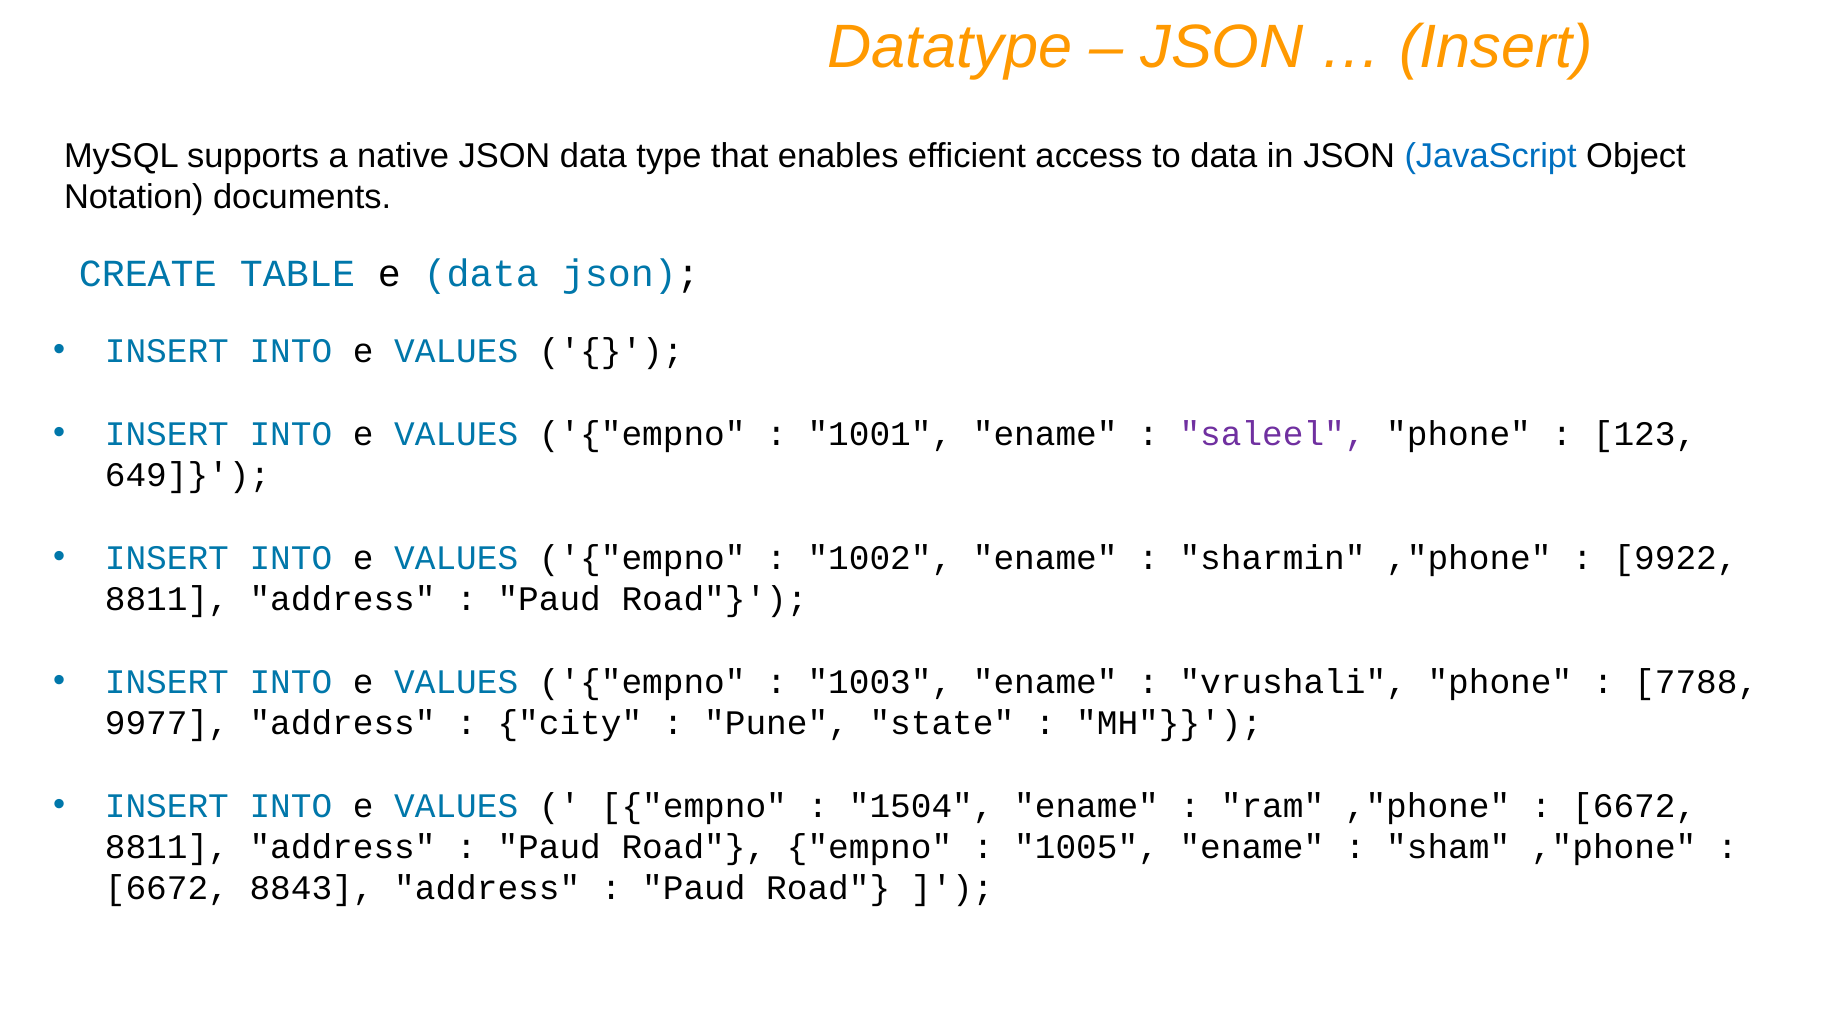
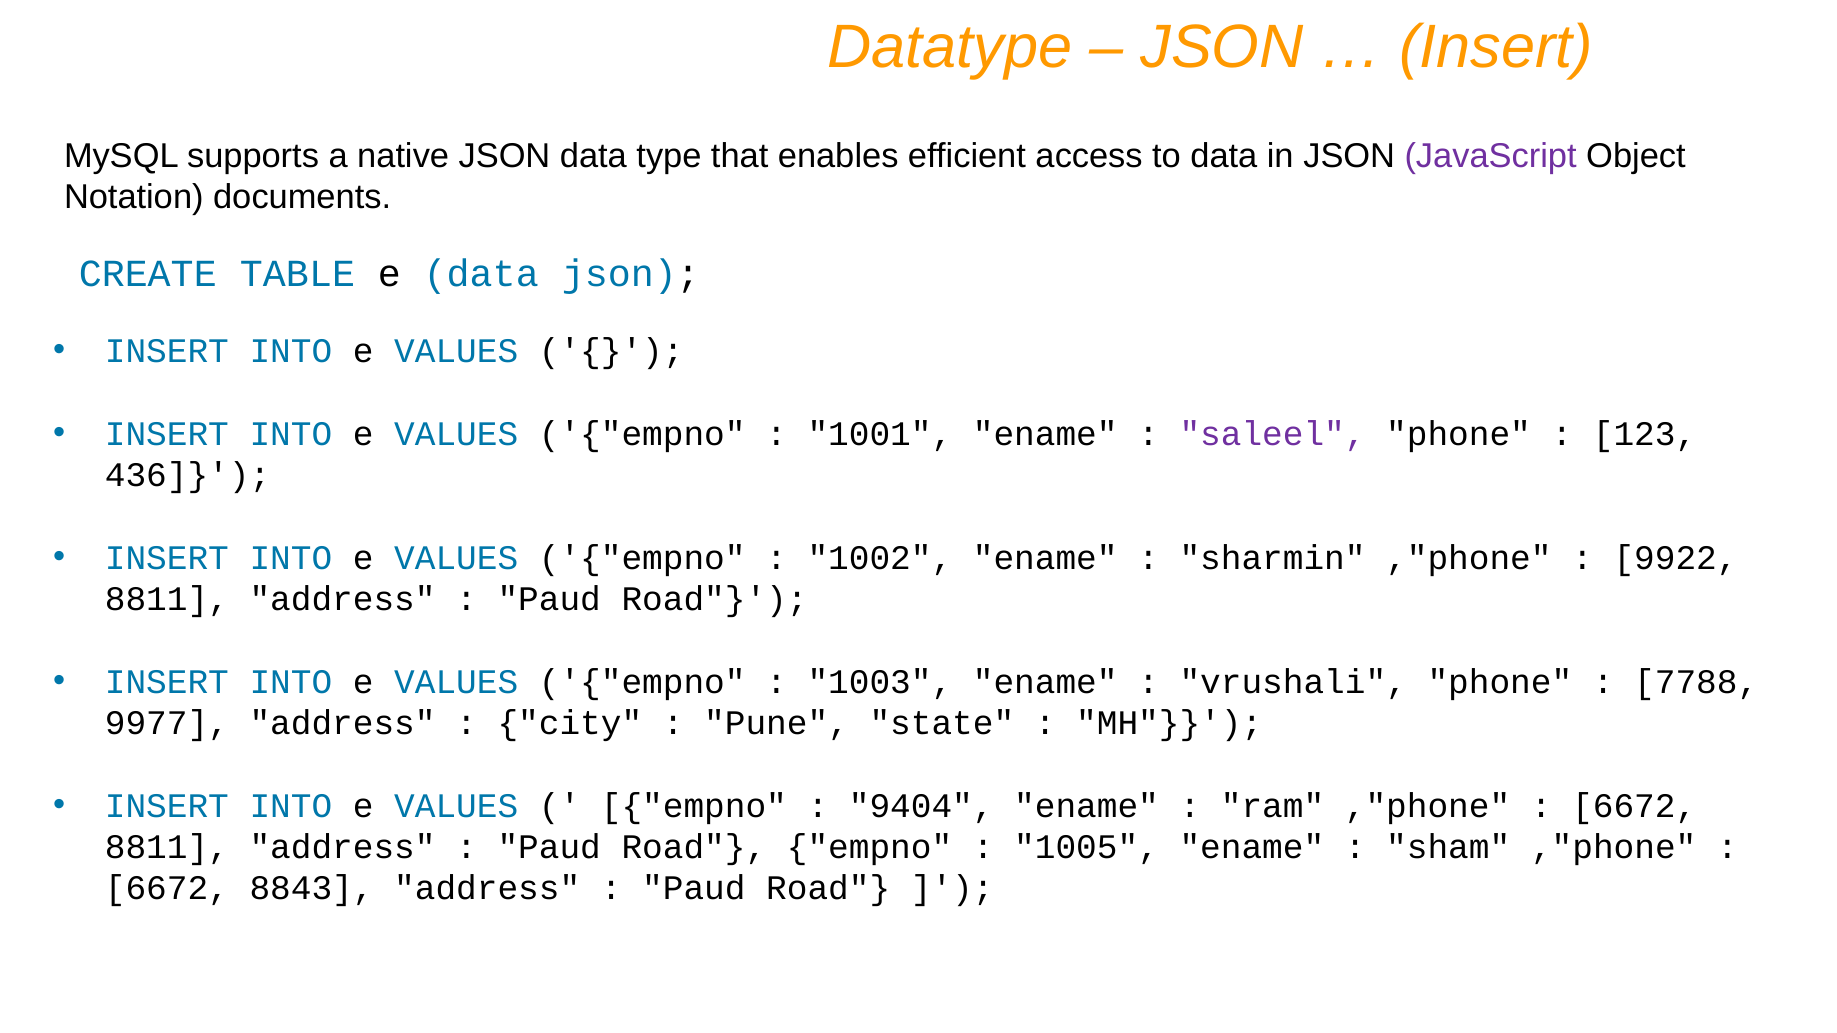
JavaScript colour: blue -> purple (1491, 156)
649: 649 -> 436 (188, 475)
1504: 1504 -> 9404 (921, 806)
